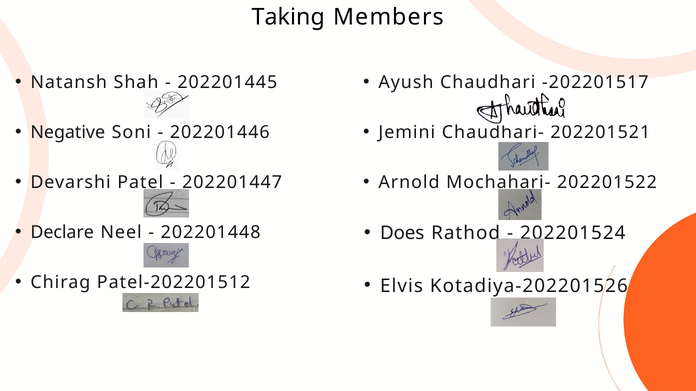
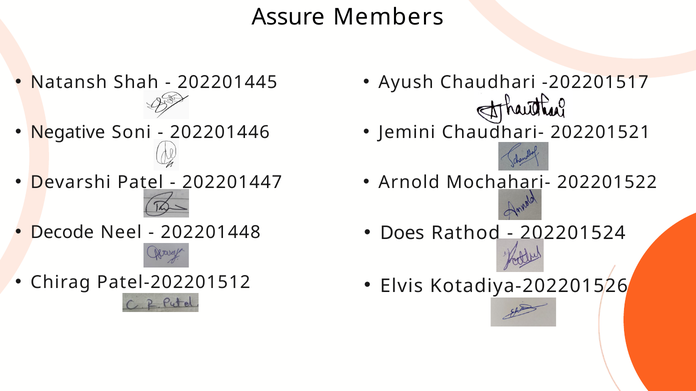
Taking: Taking -> Assure (288, 17)
Declare: Declare -> Decode (62, 232)
